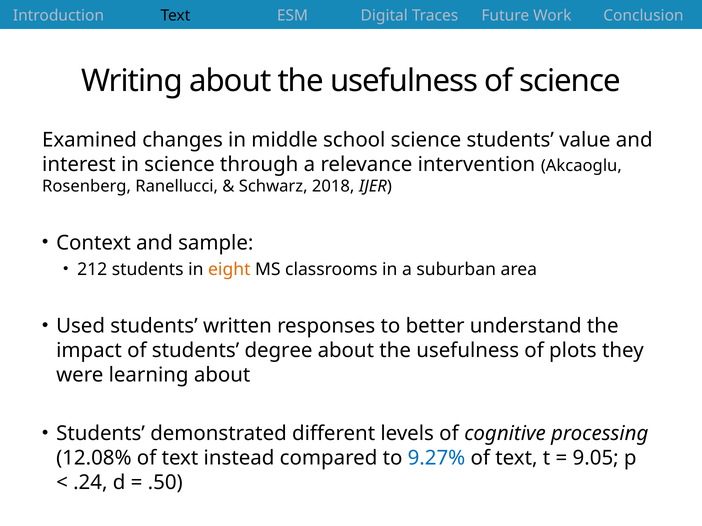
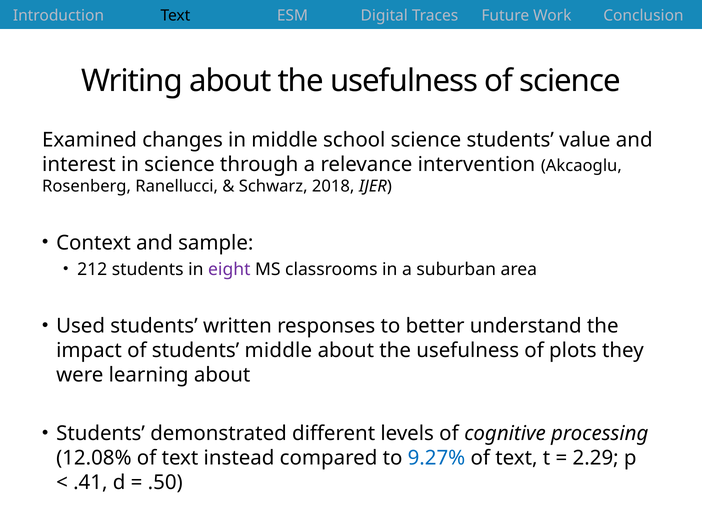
eight colour: orange -> purple (229, 270)
students degree: degree -> middle (278, 351)
9.05: 9.05 -> 2.29 (596, 459)
.24: .24 -> .41 (90, 483)
